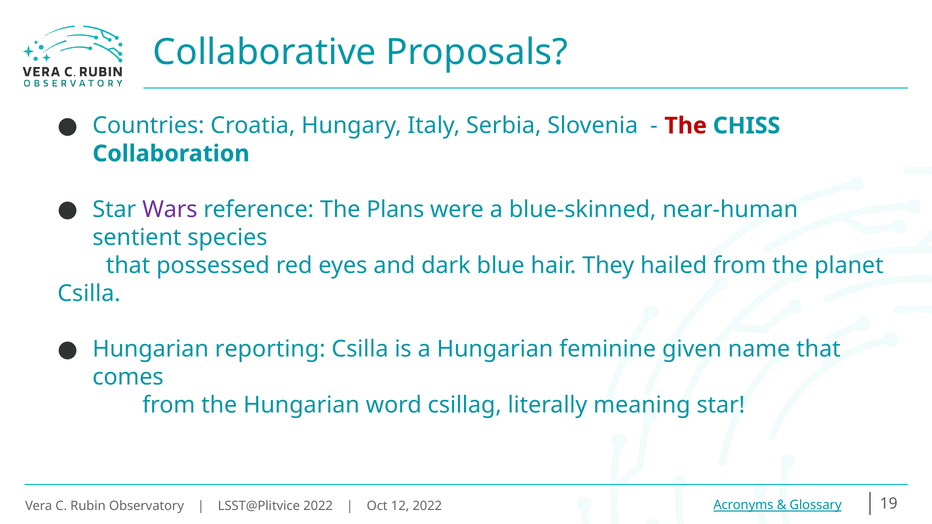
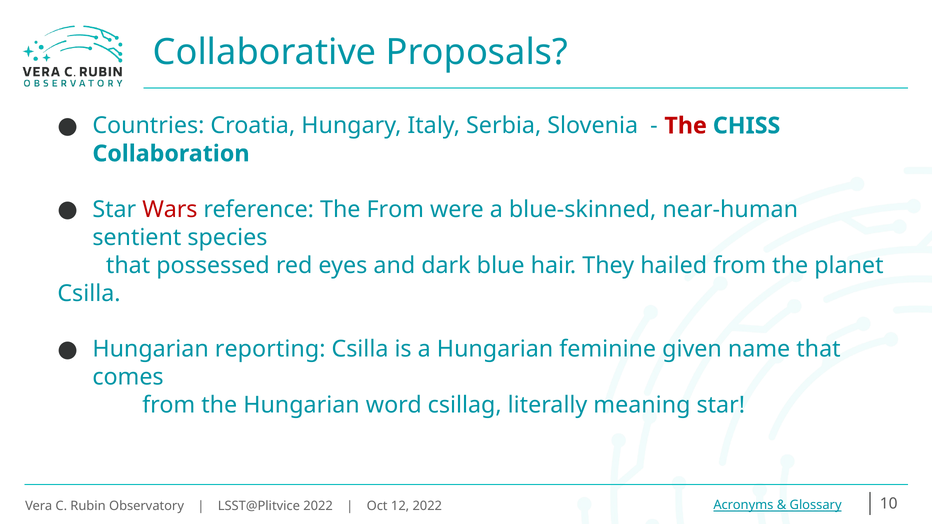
Wars colour: purple -> red (170, 210)
The Plans: Plans -> From (395, 210)
19: 19 -> 10 (889, 504)
